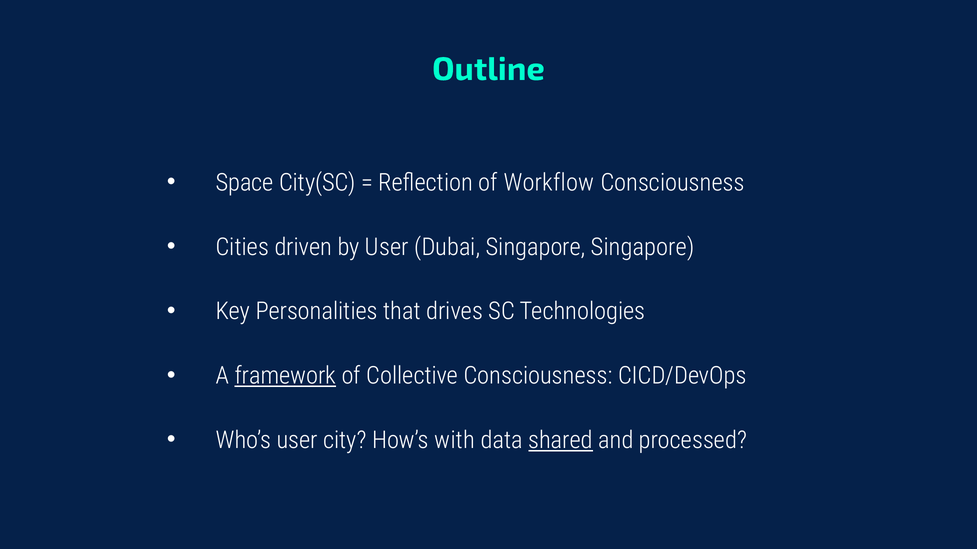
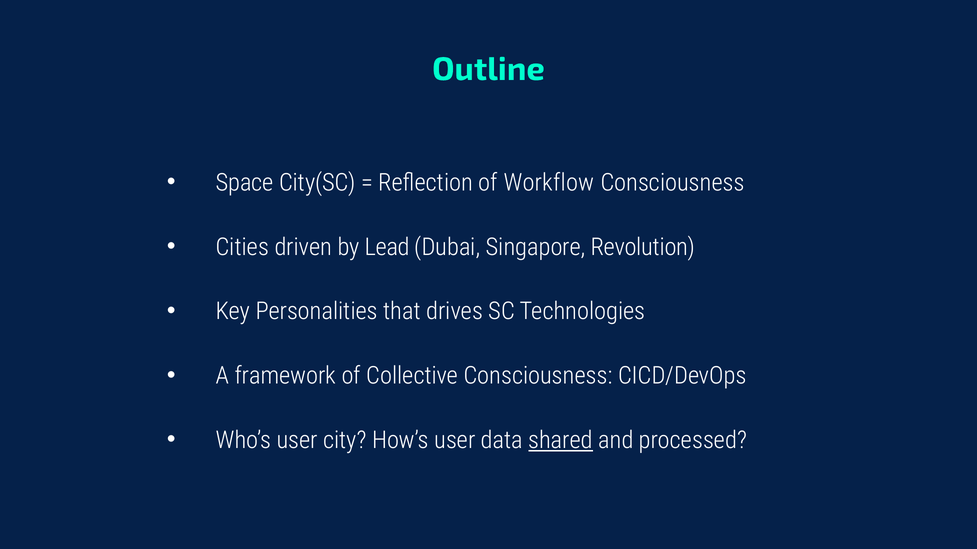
by User: User -> Lead (387, 247)
Singapore Singapore: Singapore -> Revolution (643, 247)
framework underline: present -> none (285, 376)
How’s with: with -> user (455, 441)
